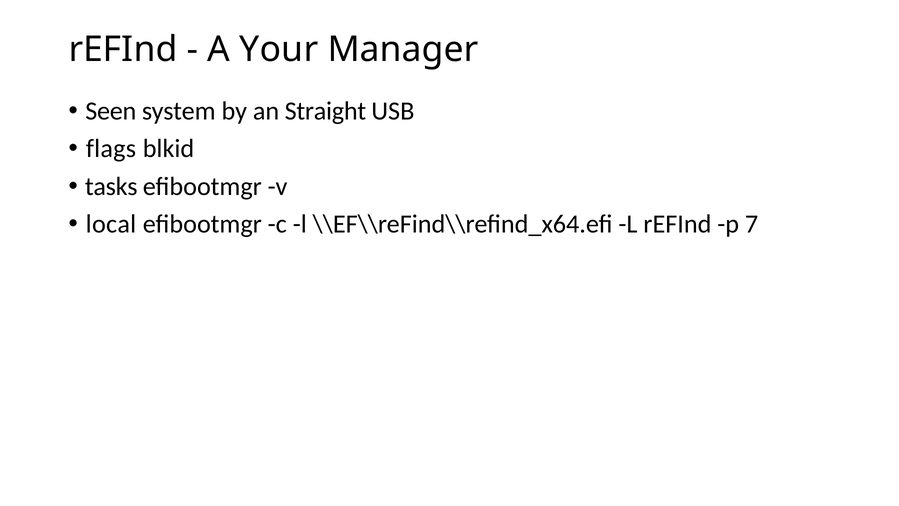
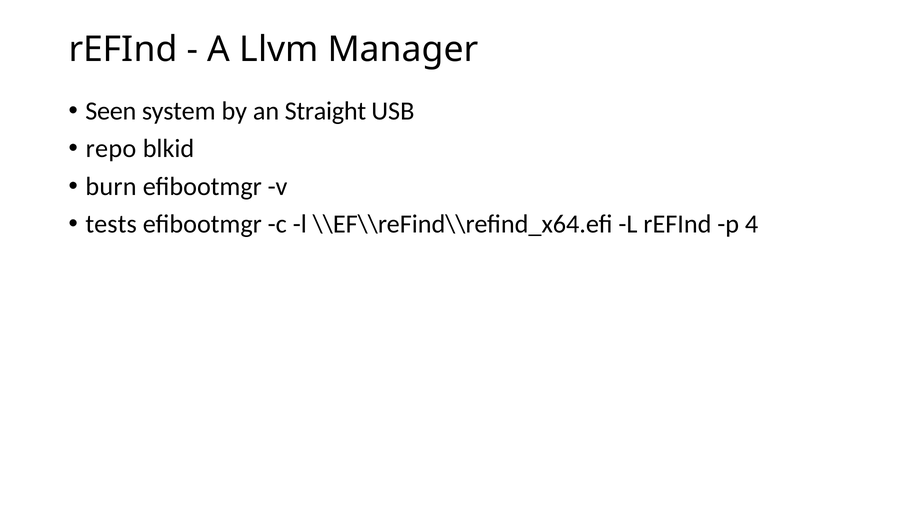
Your: Your -> Llvm (279, 49)
flags: flags -> repo (111, 149)
tasks: tasks -> burn (111, 186)
local: local -> tests (111, 224)
7: 7 -> 4 (752, 224)
